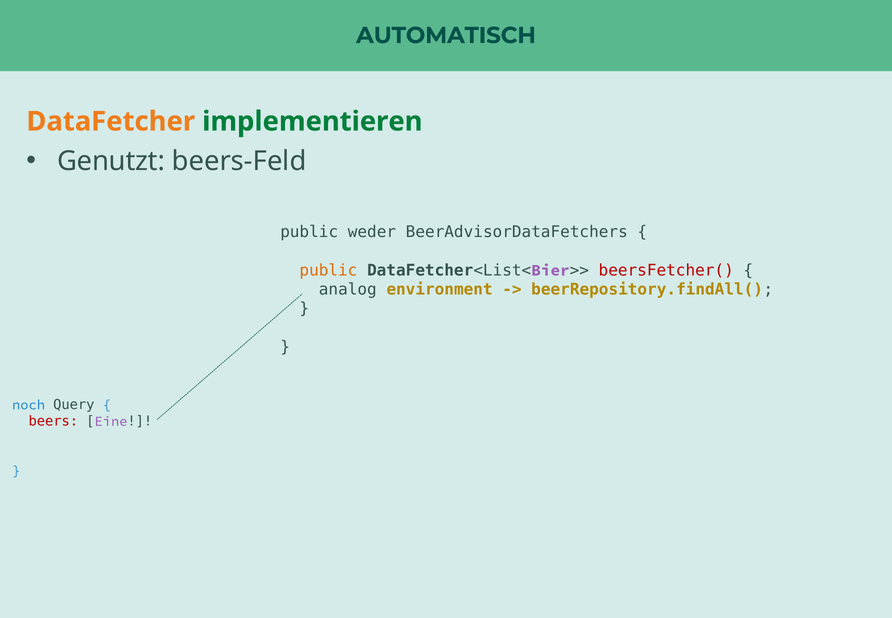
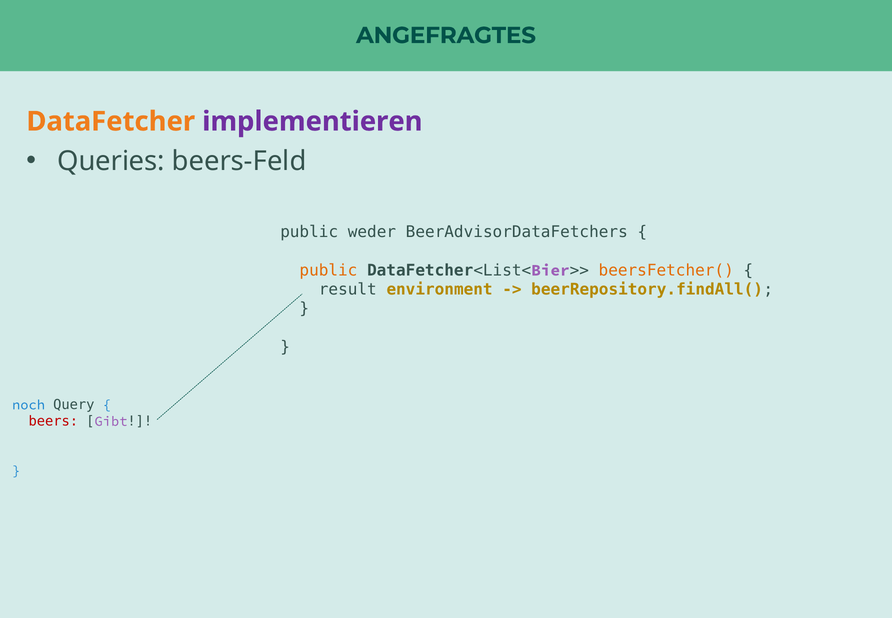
AUTOMATISCH: AUTOMATISCH -> ANGEFRAGTES (446, 35)
implementieren colour: green -> purple (312, 121)
Genutzt: Genutzt -> Queries (111, 161)
beersFetcher( colour: red -> orange (666, 270)
analog: analog -> result (348, 289)
Eine: Eine -> Gibt (111, 421)
